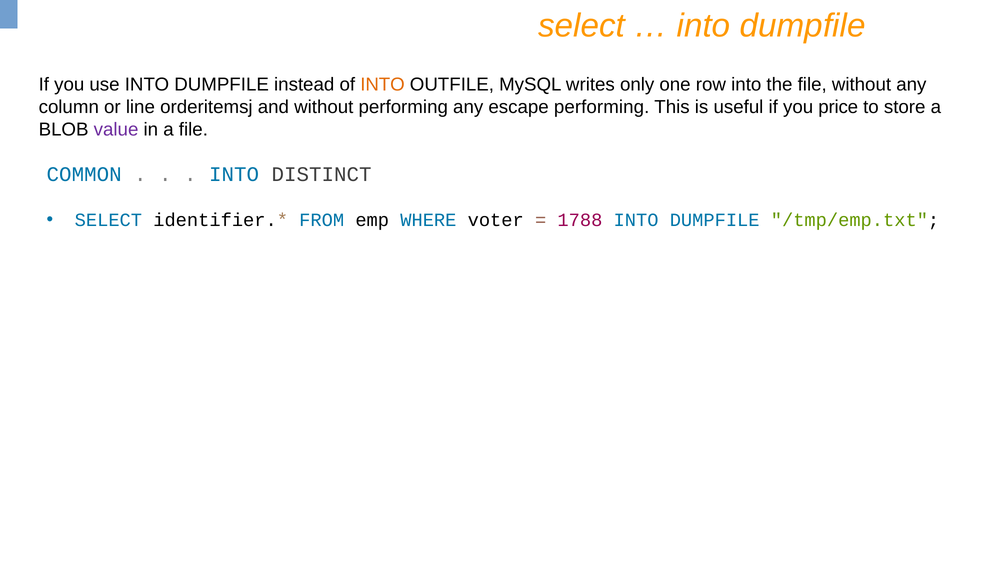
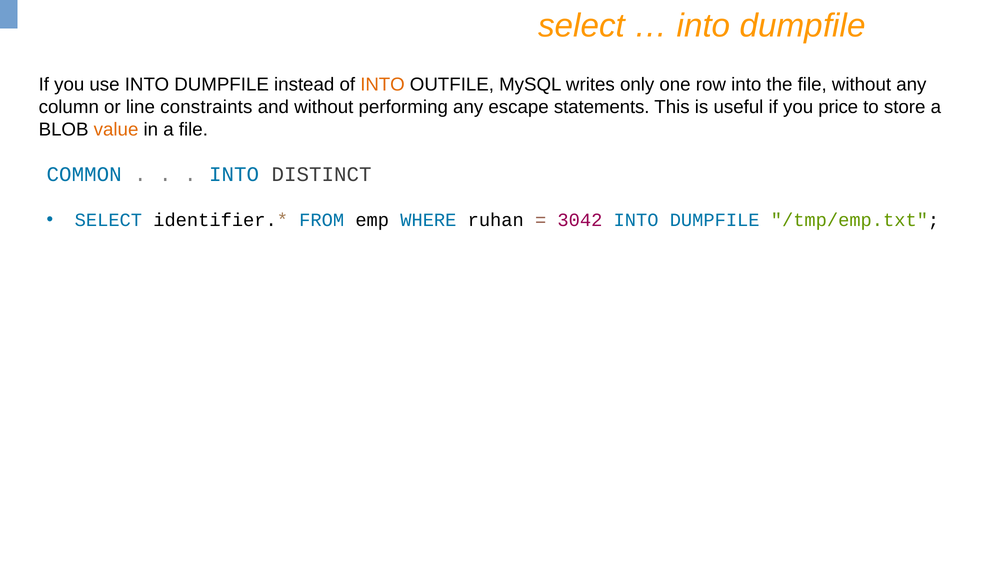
orderitemsj: orderitemsj -> constraints (206, 107)
escape performing: performing -> statements (602, 107)
value colour: purple -> orange (116, 130)
voter: voter -> ruhan (496, 220)
1788: 1788 -> 3042 (580, 220)
